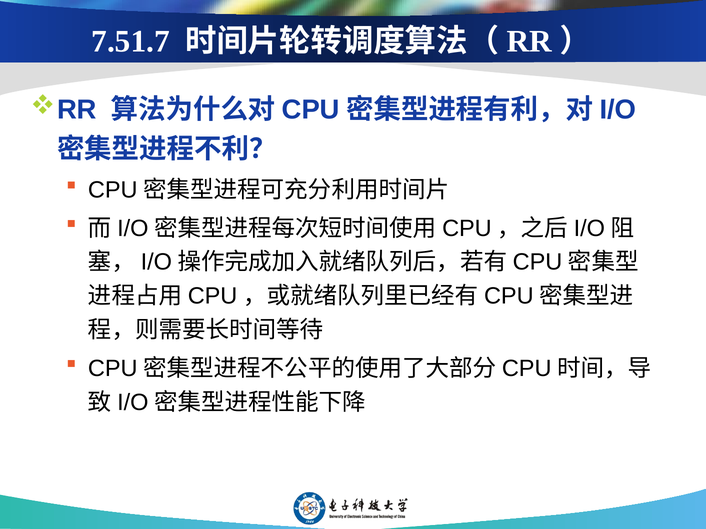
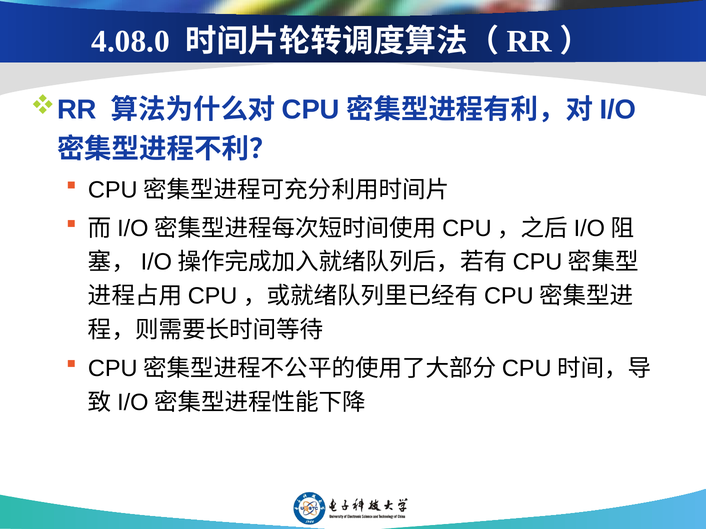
7.51.7: 7.51.7 -> 4.08.0 (131, 42)
